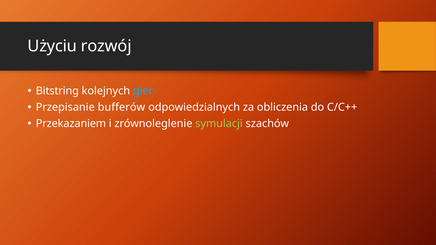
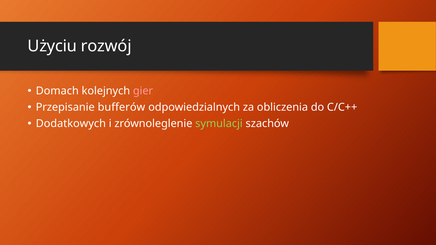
Bitstring: Bitstring -> Domach (57, 91)
gier colour: light blue -> pink (143, 91)
Przekazaniem: Przekazaniem -> Dodatkowych (71, 124)
